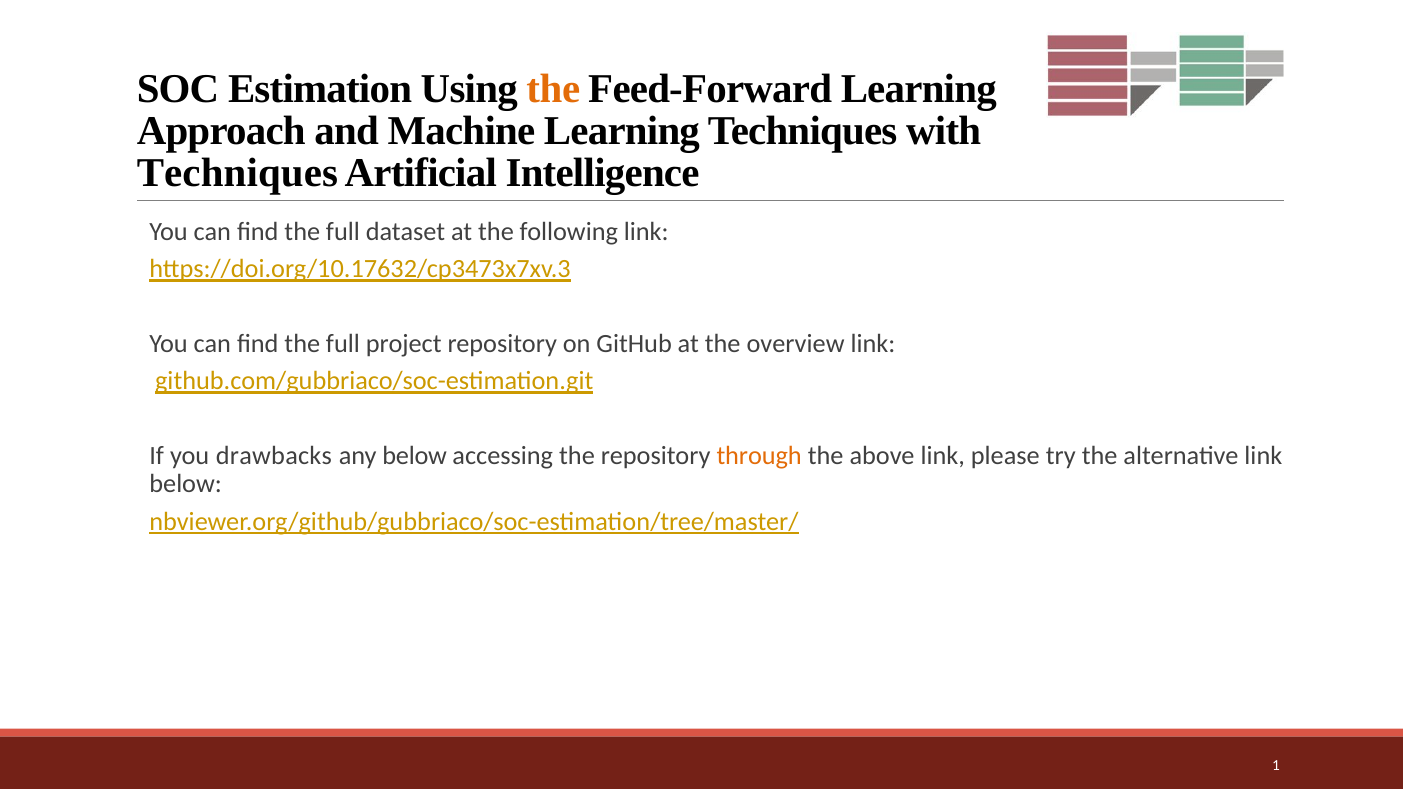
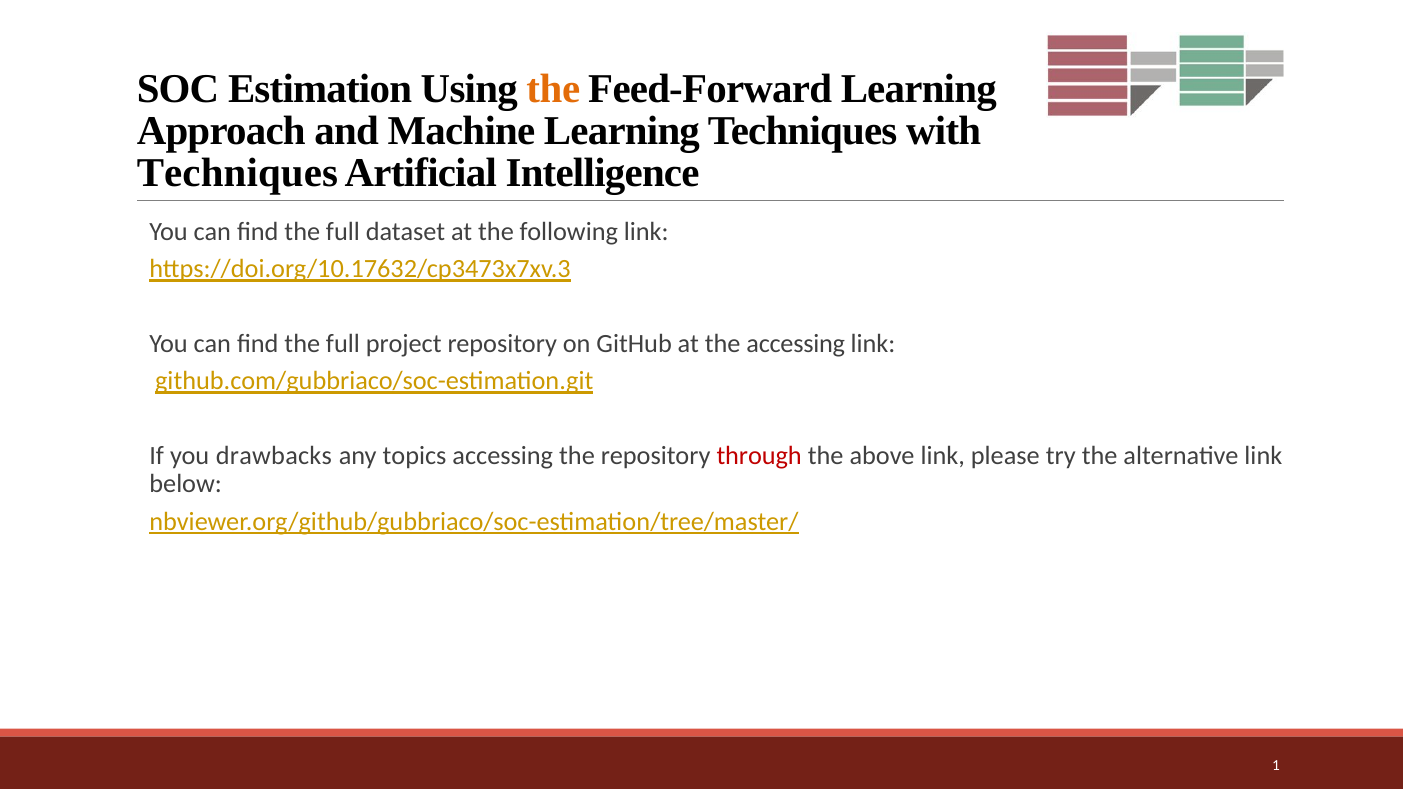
the overview: overview -> accessing (796, 344)
any below: below -> topics (415, 456)
through colour: orange -> red (759, 456)
